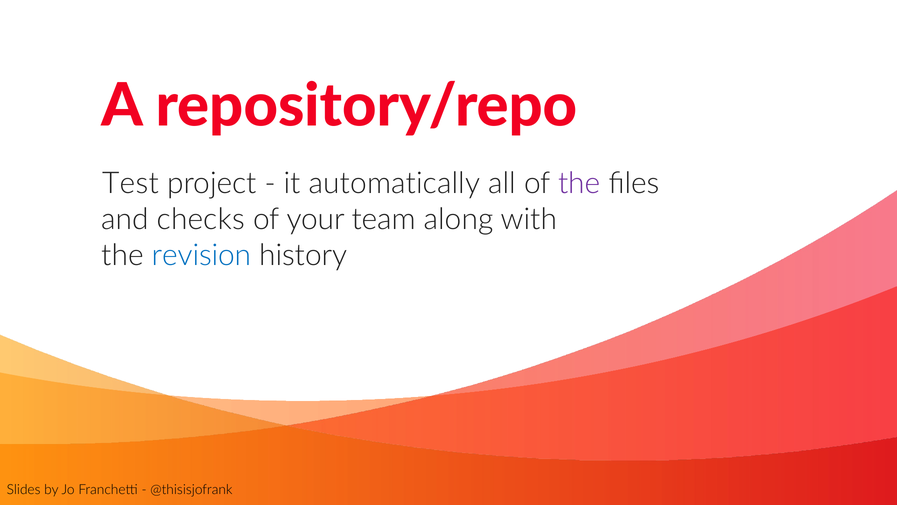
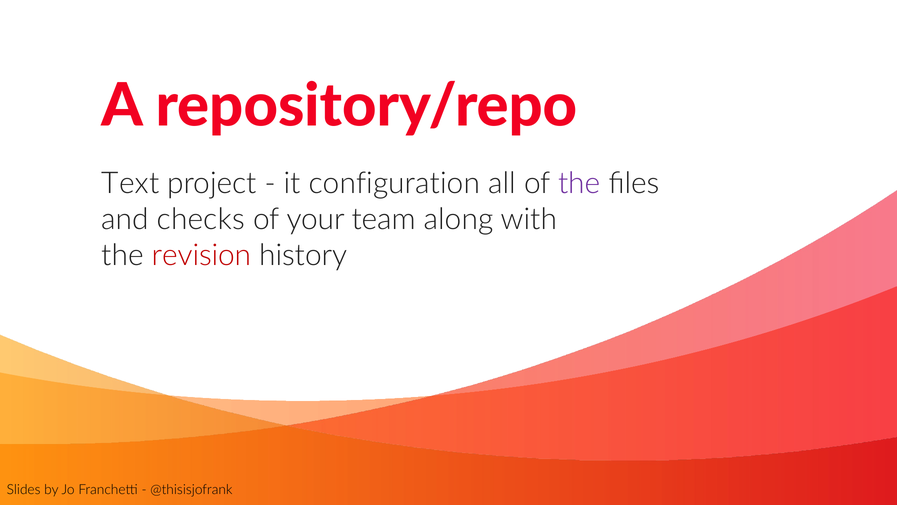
Test: Test -> Text (130, 183)
automatically: automatically -> configuration (394, 183)
revision colour: blue -> red (201, 255)
